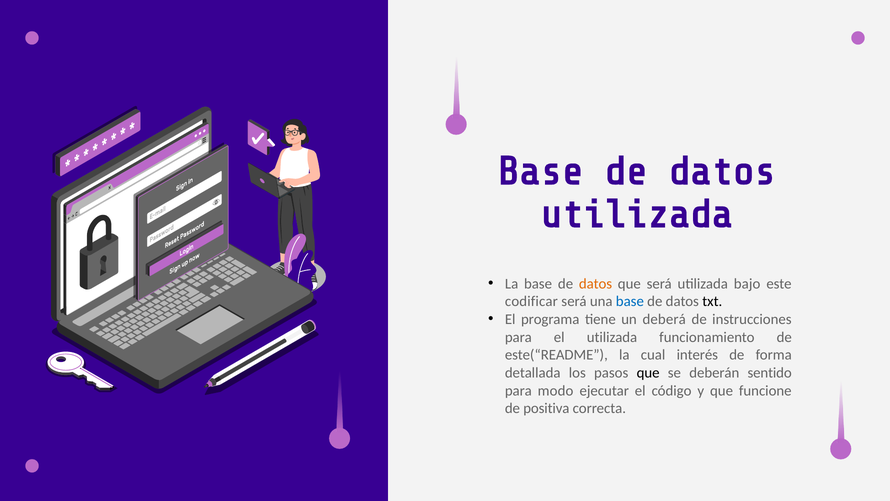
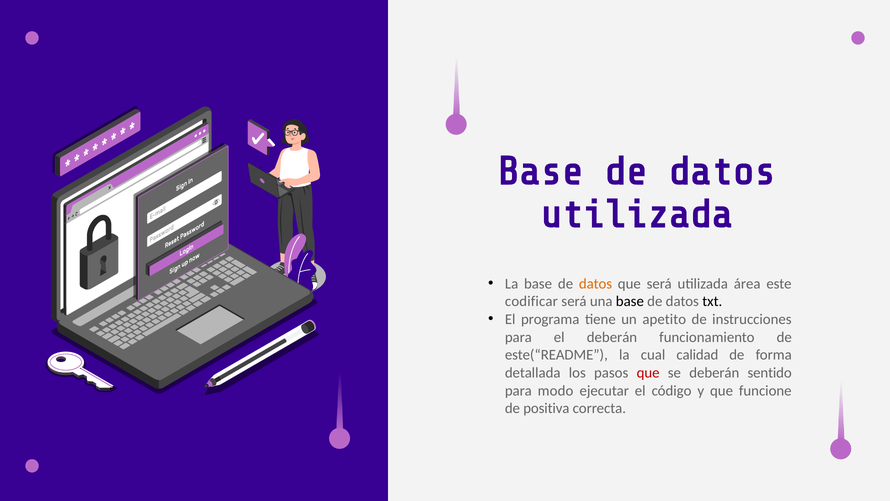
bajo: bajo -> área (747, 284)
base colour: blue -> black (630, 301)
deberá: deberá -> apetito (664, 319)
el utilizada: utilizada -> deberán (612, 337)
interés: interés -> calidad (697, 355)
que colour: black -> red (648, 373)
